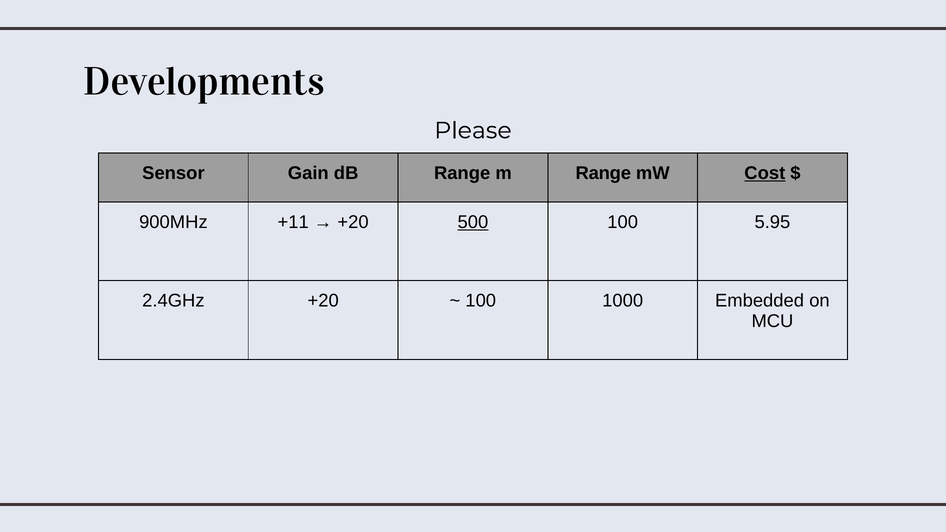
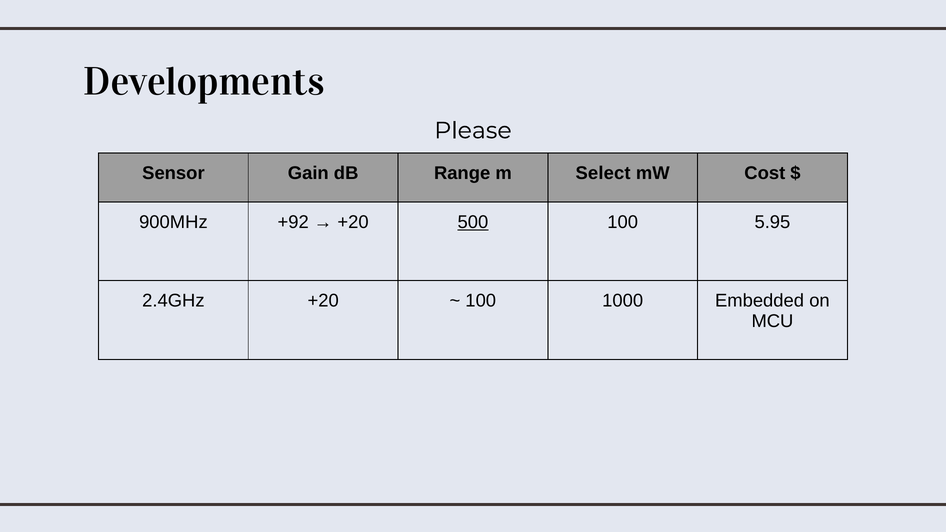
m Range: Range -> Select (603, 173)
Cost underline: present -> none (765, 173)
+11: +11 -> +92 (293, 222)
